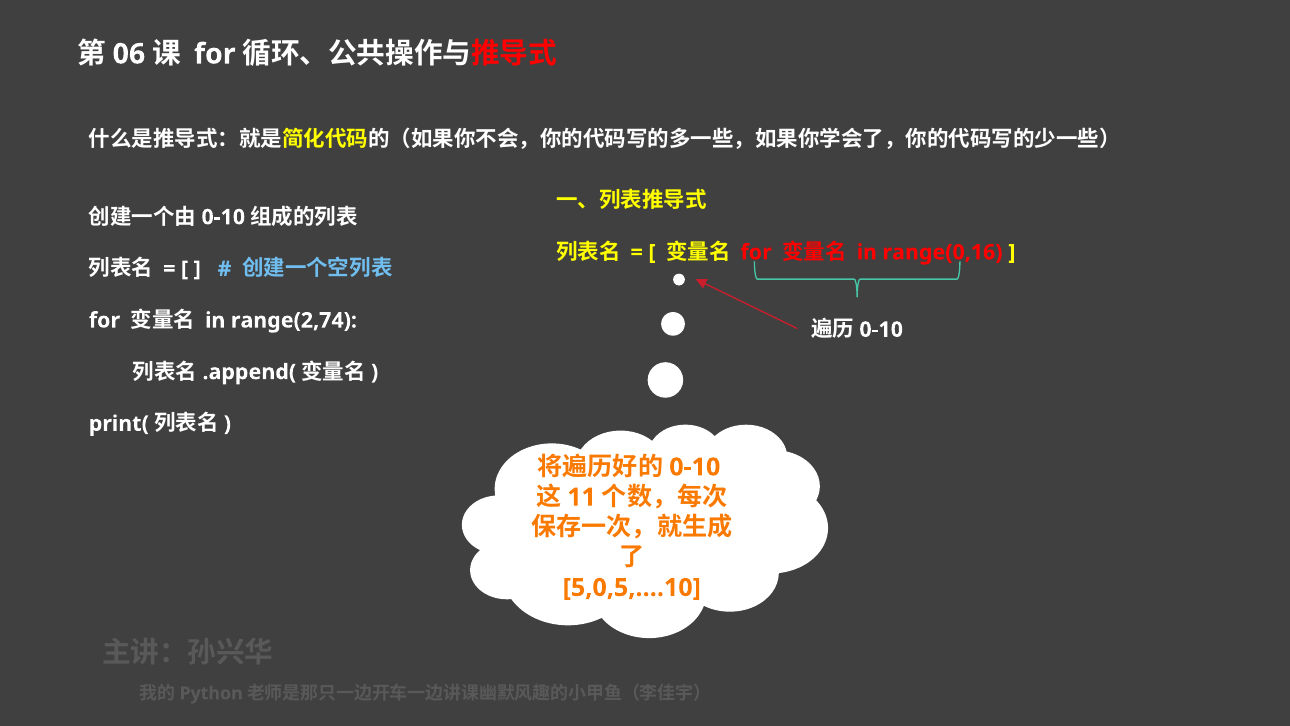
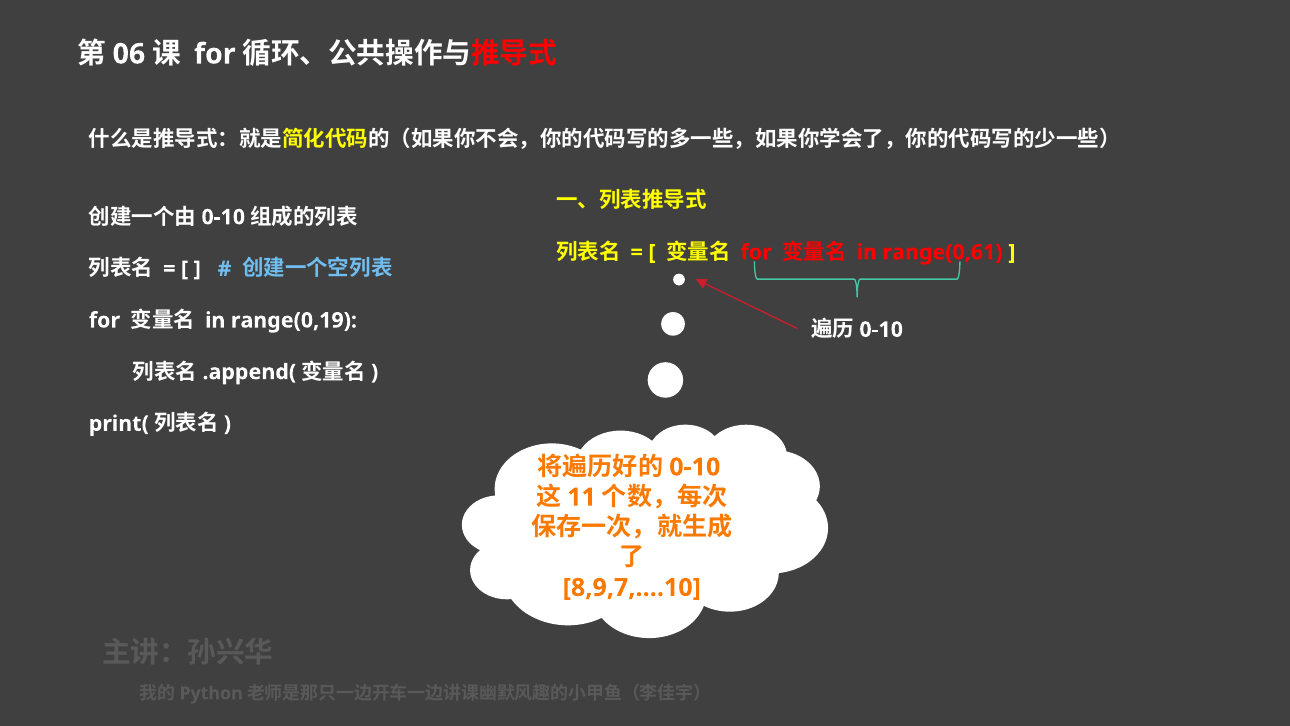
range(0,16: range(0,16 -> range(0,61 (943, 252)
range(2,74: range(2,74 -> range(0,19 (294, 320)
5,0,5,….10: 5,0,5,….10 -> 8,9,7,….10 (632, 587)
